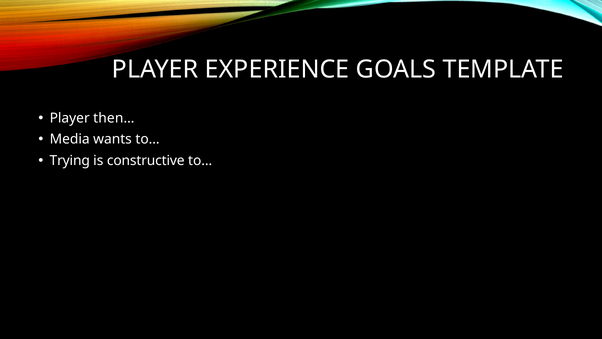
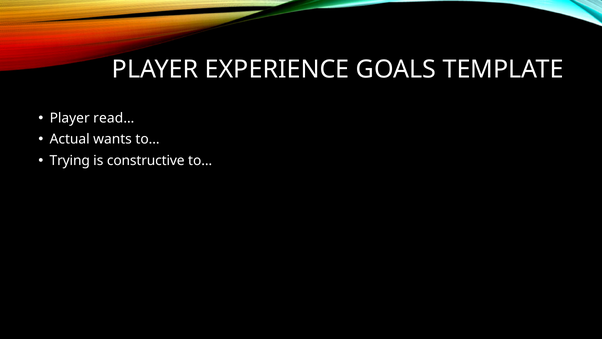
then…: then… -> read… (114, 118)
Media: Media -> Actual (70, 139)
